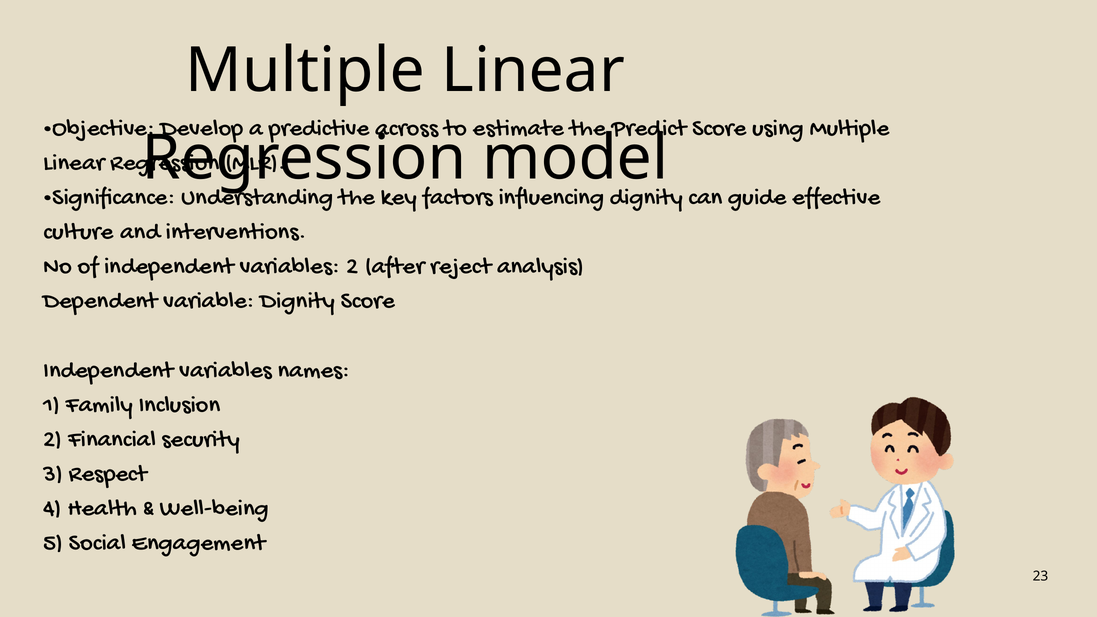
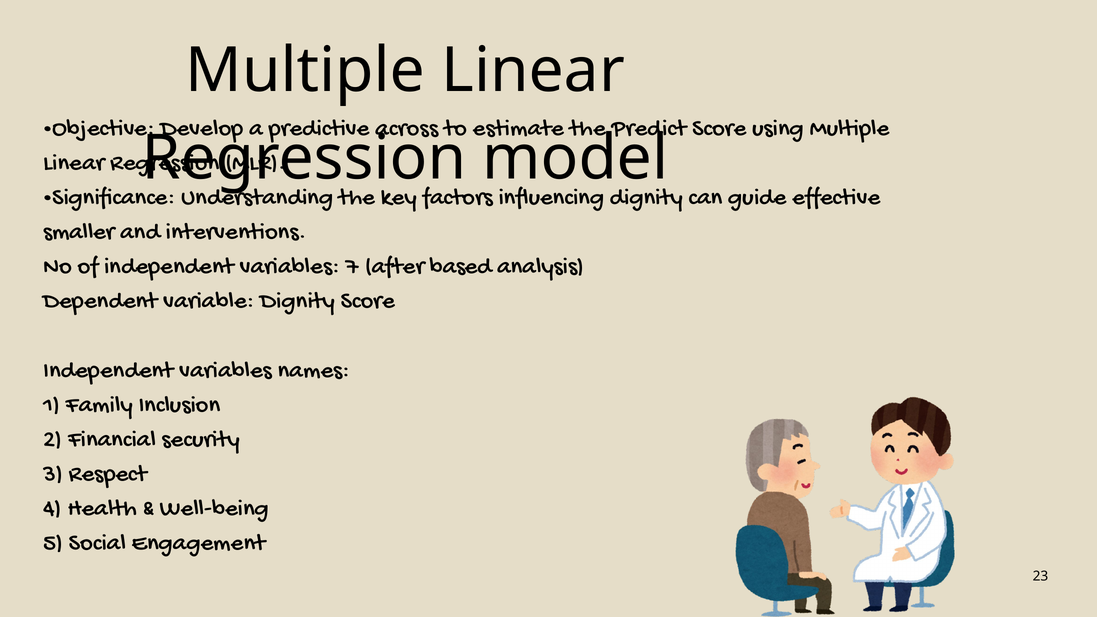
culture: culture -> smaller (79, 230)
variables 2: 2 -> 7 (352, 265)
reject: reject -> based (461, 265)
